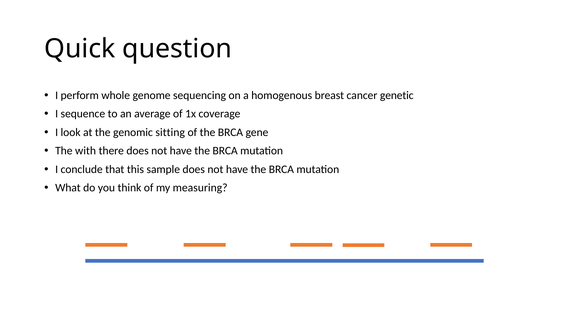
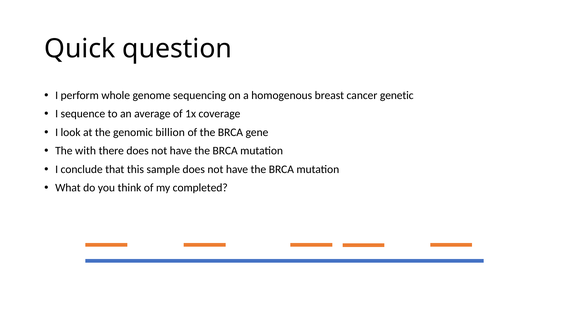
sitting: sitting -> billion (170, 132)
measuring: measuring -> completed (200, 188)
